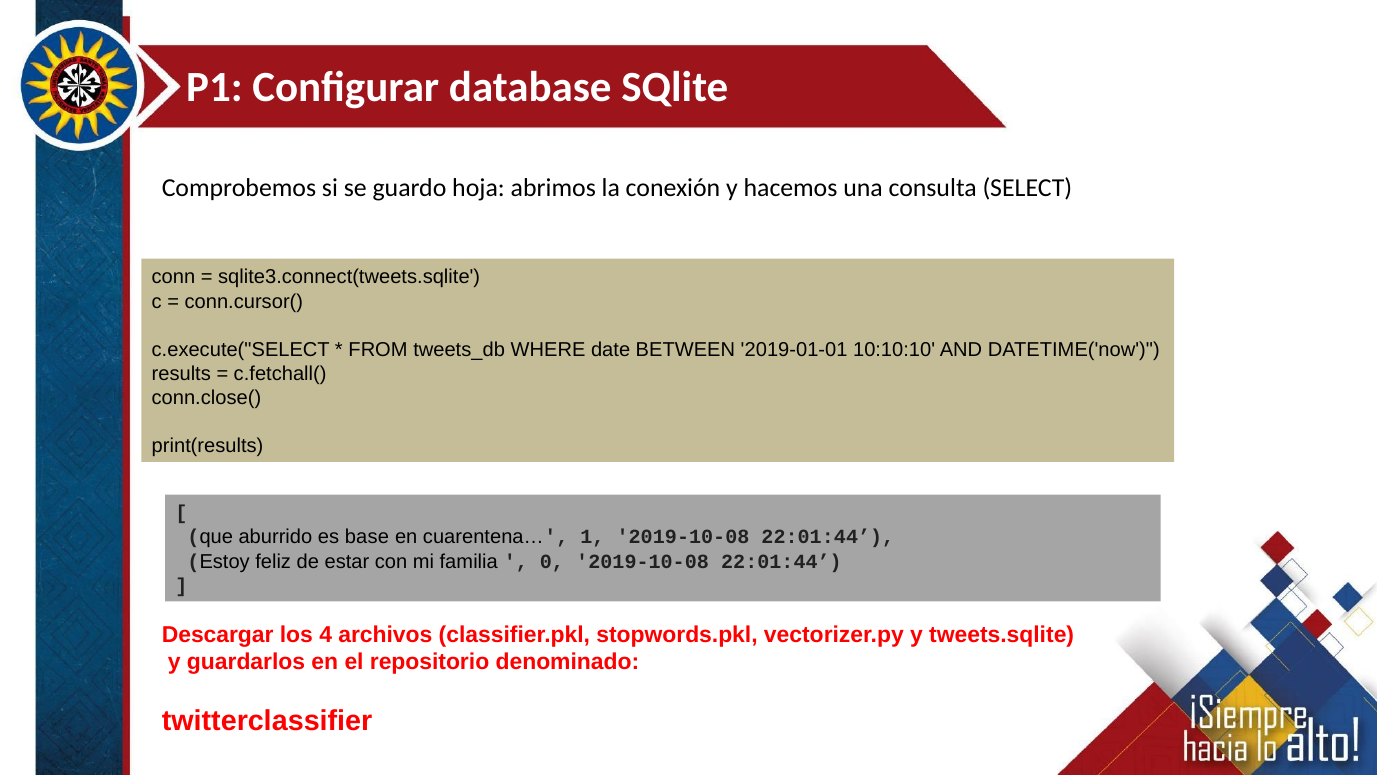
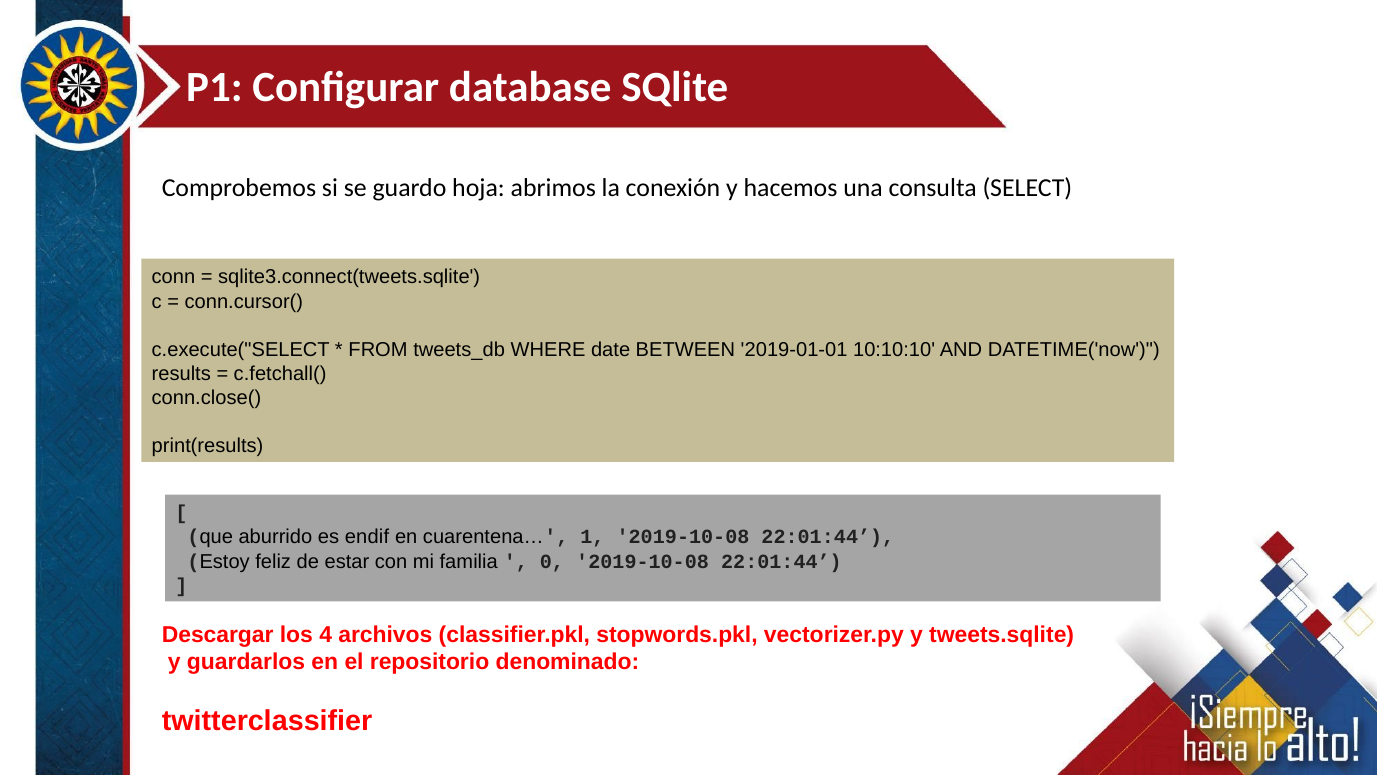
base: base -> endif (367, 537)
